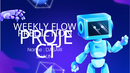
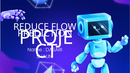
WEEKLY: WEEKLY -> REDUCE (31, 27)
